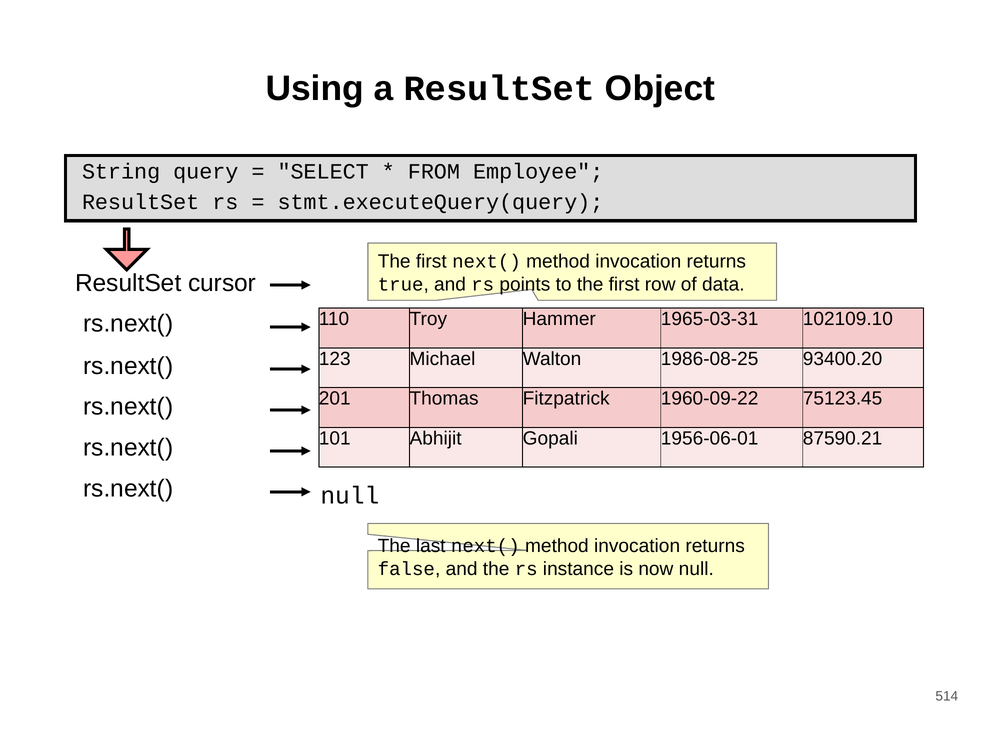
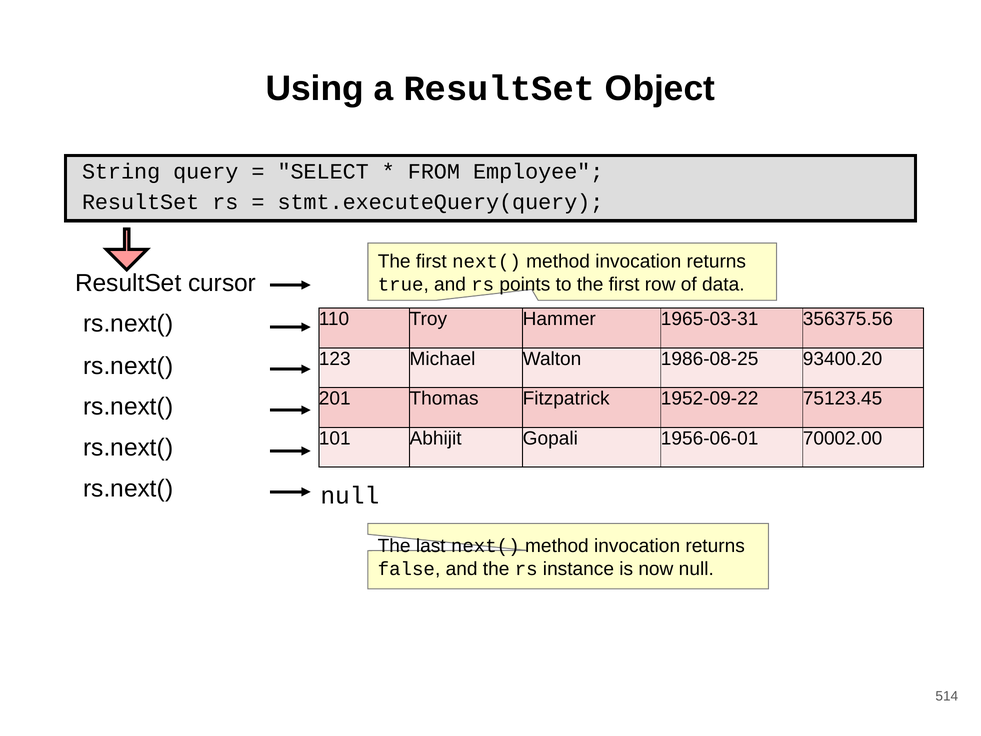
102109.10: 102109.10 -> 356375.56 (848, 319)
1960-09-22: 1960-09-22 -> 1952-09-22 (710, 398)
87590.21: 87590.21 -> 70002.00 (843, 438)
